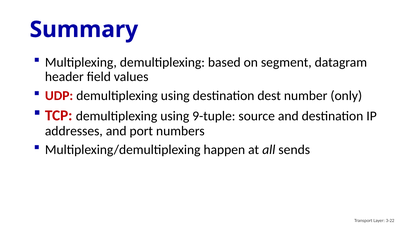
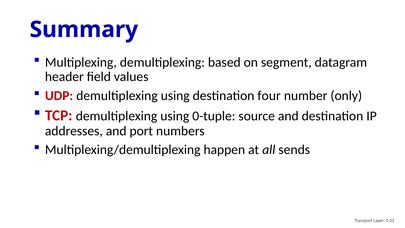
dest: dest -> four (269, 96)
9-tuple: 9-tuple -> 0-tuple (214, 116)
